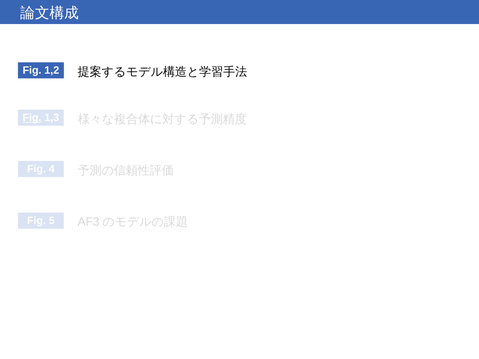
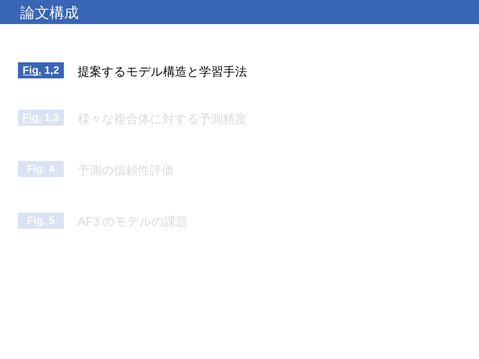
Fig underline: none -> present (32, 70)
